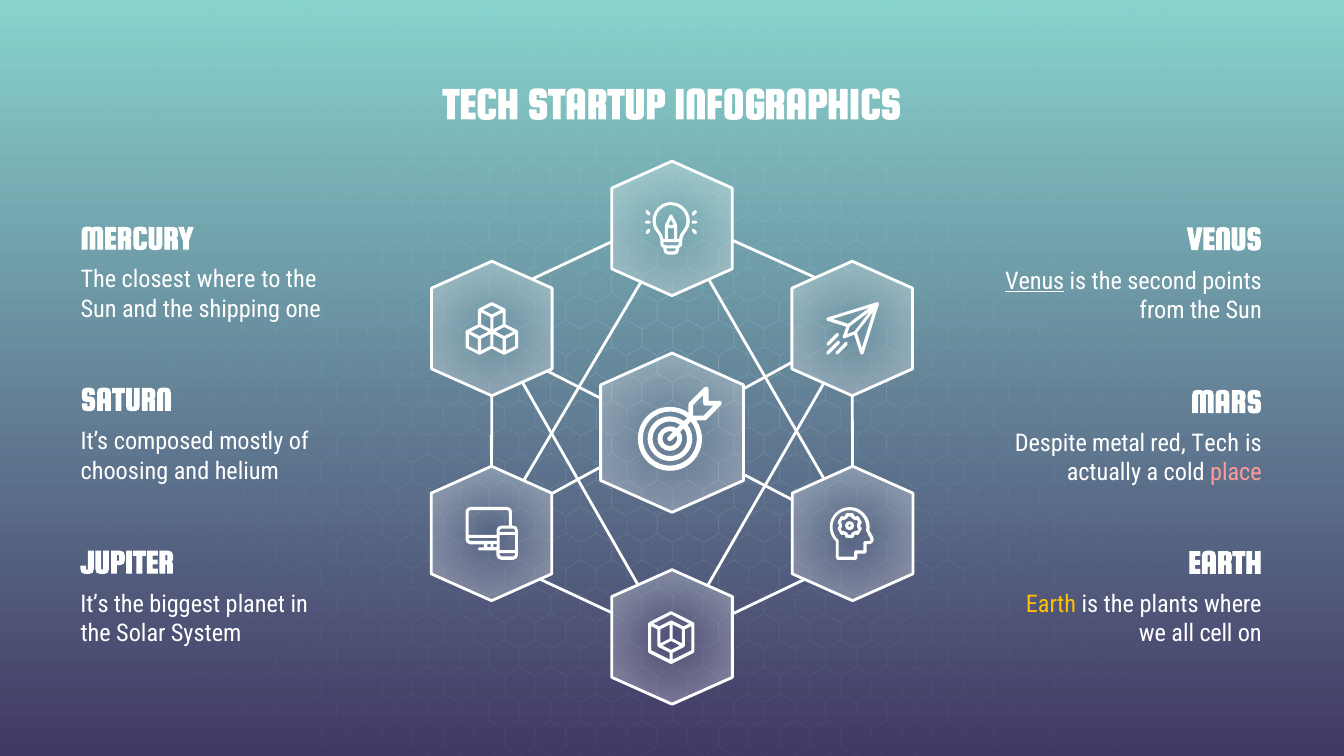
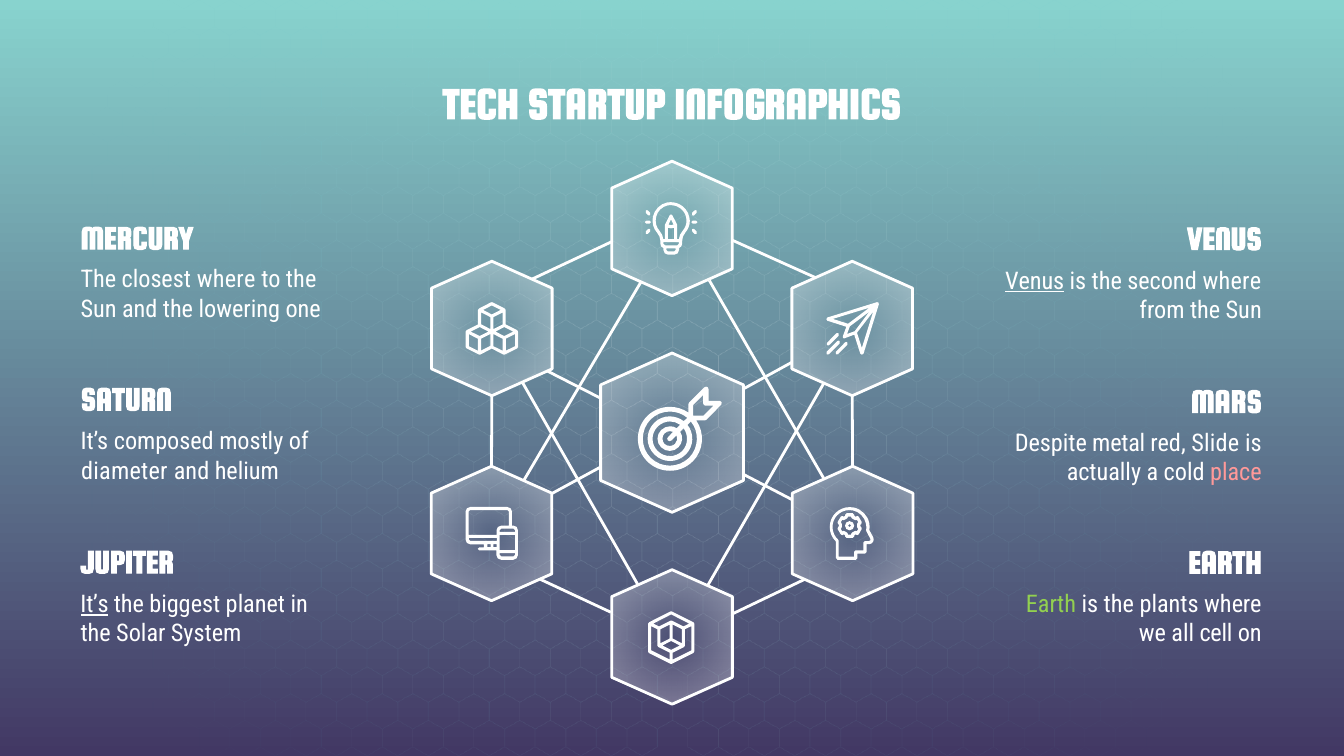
second points: points -> where (1232, 281)
shipping: shipping -> lowering (239, 309)
red Tech: Tech -> Slide (1215, 443)
choosing: choosing -> diameter (124, 471)
Earth colour: yellow -> light green (1051, 604)
It’s underline: none -> present (95, 605)
